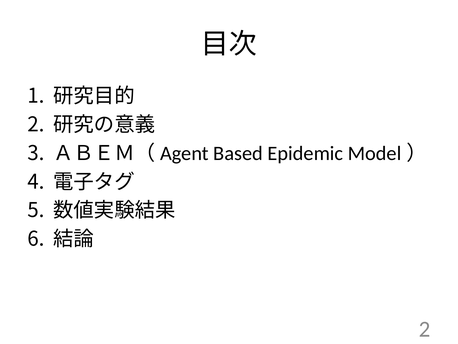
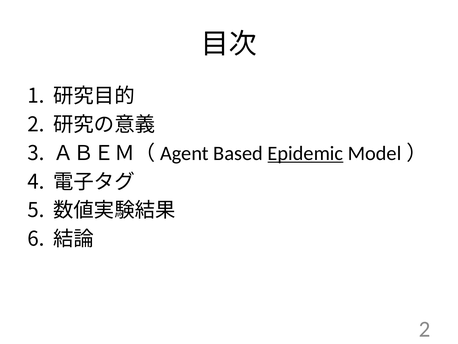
Epidemic underline: none -> present (305, 153)
